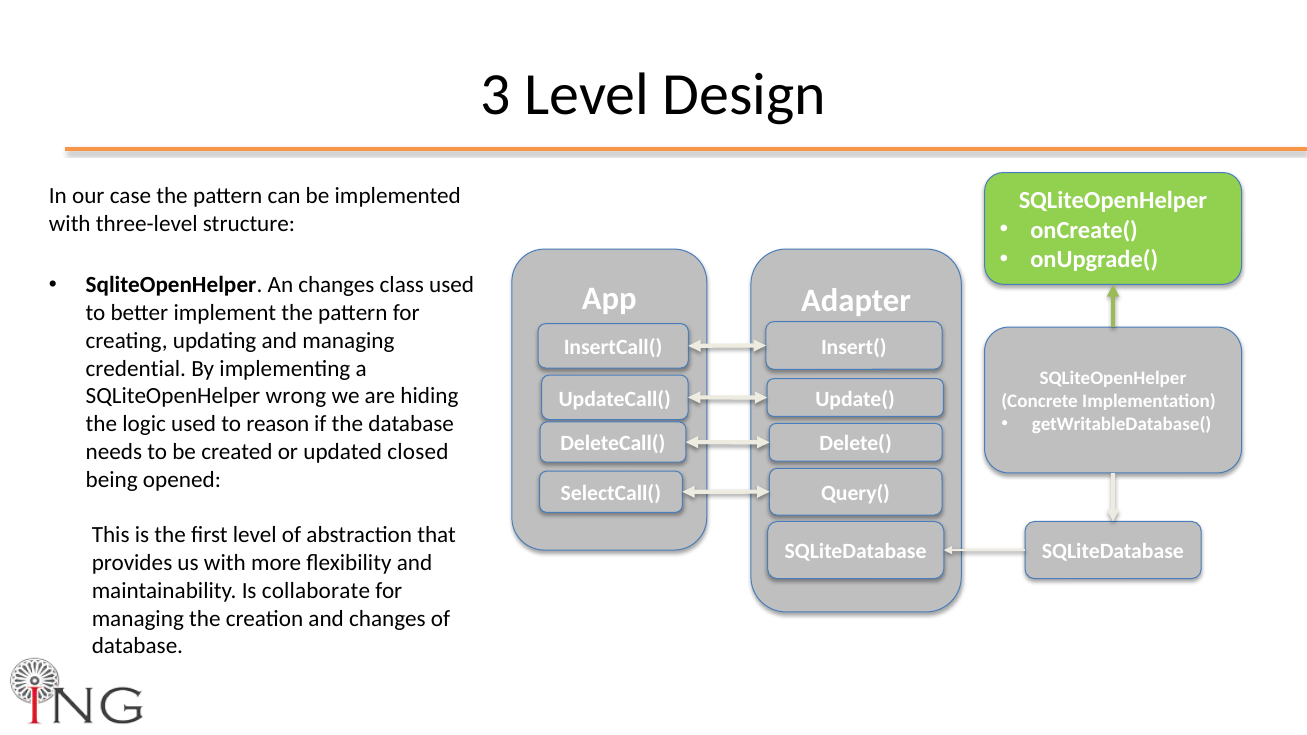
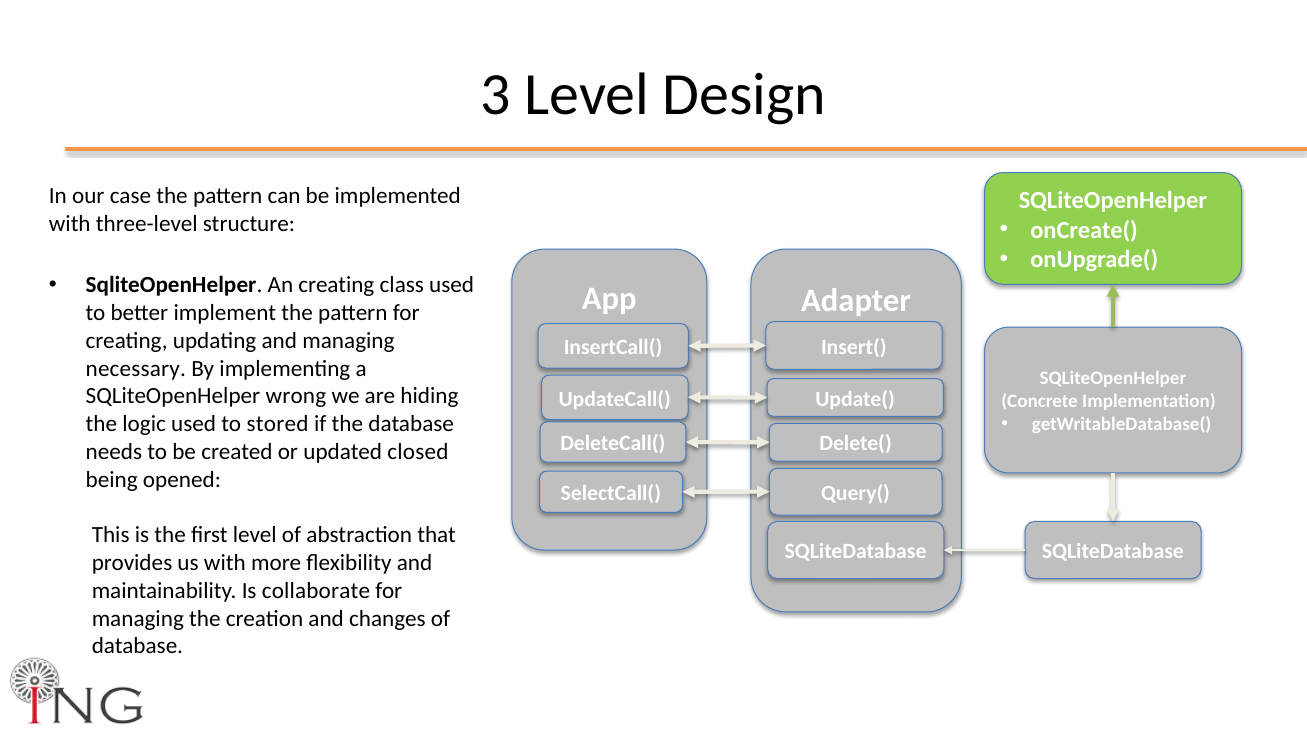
An changes: changes -> creating (336, 285)
credential: credential -> necessary (136, 369)
reason: reason -> stored (278, 424)
